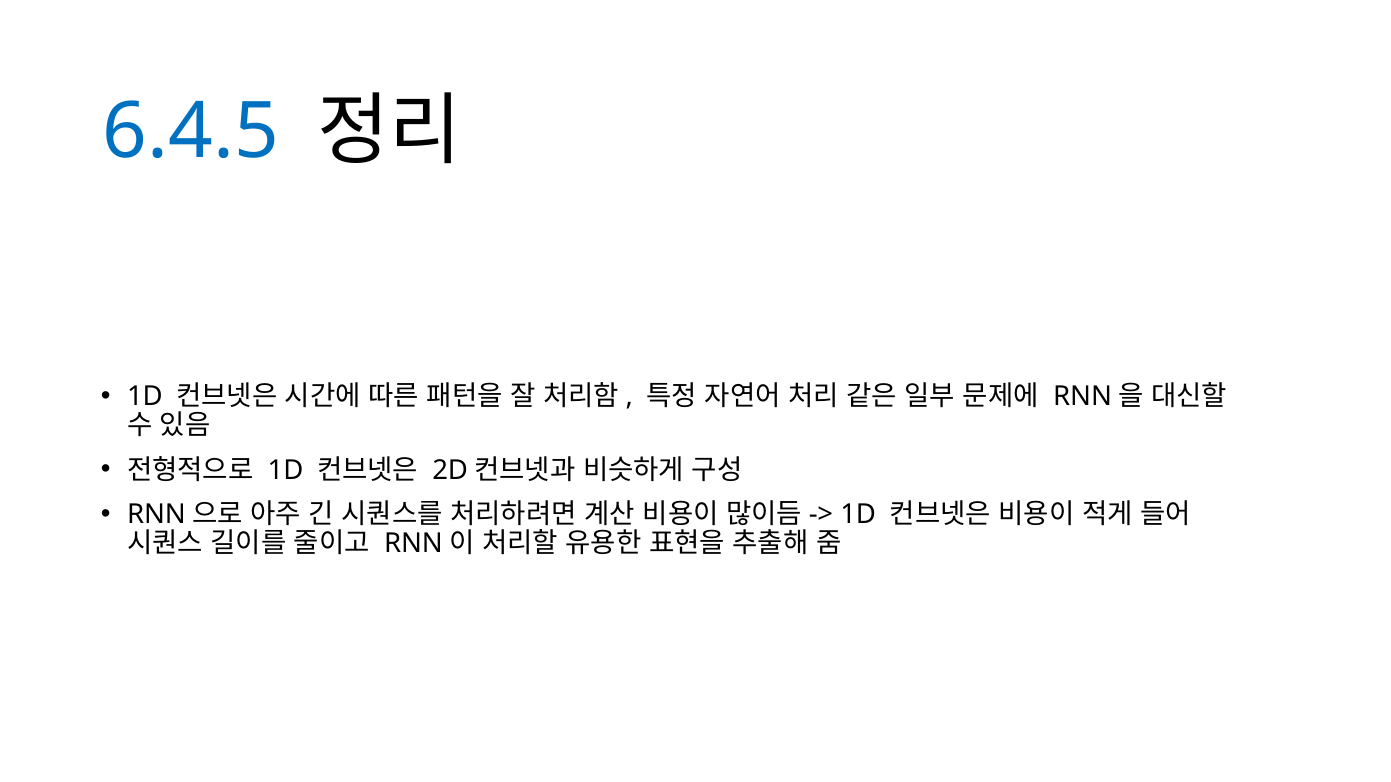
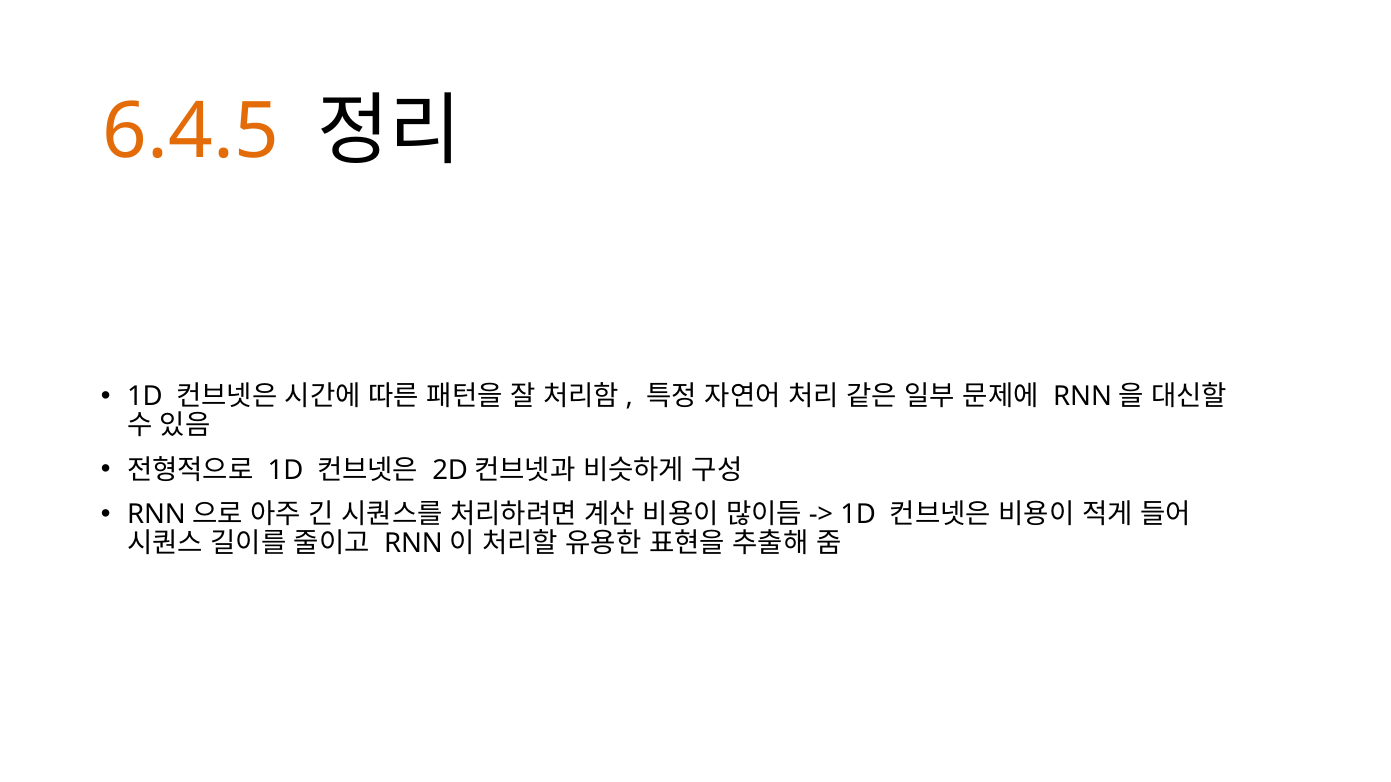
6.4.5 colour: blue -> orange (191, 132)
